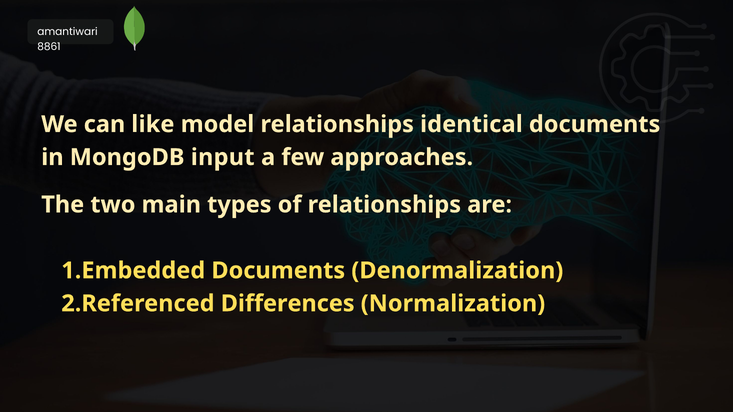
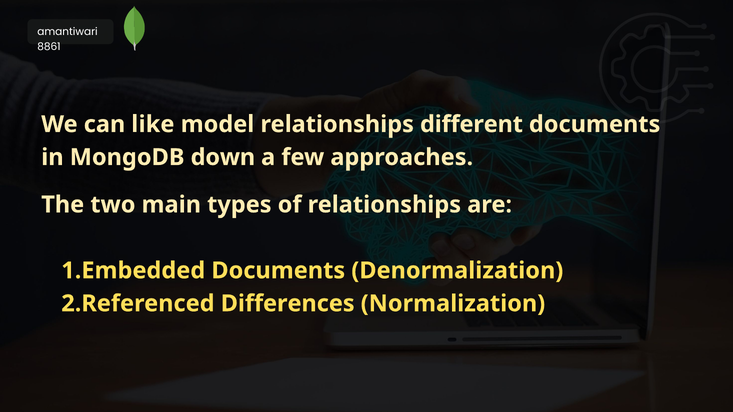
identical: identical -> different (471, 124)
input: input -> down (223, 157)
